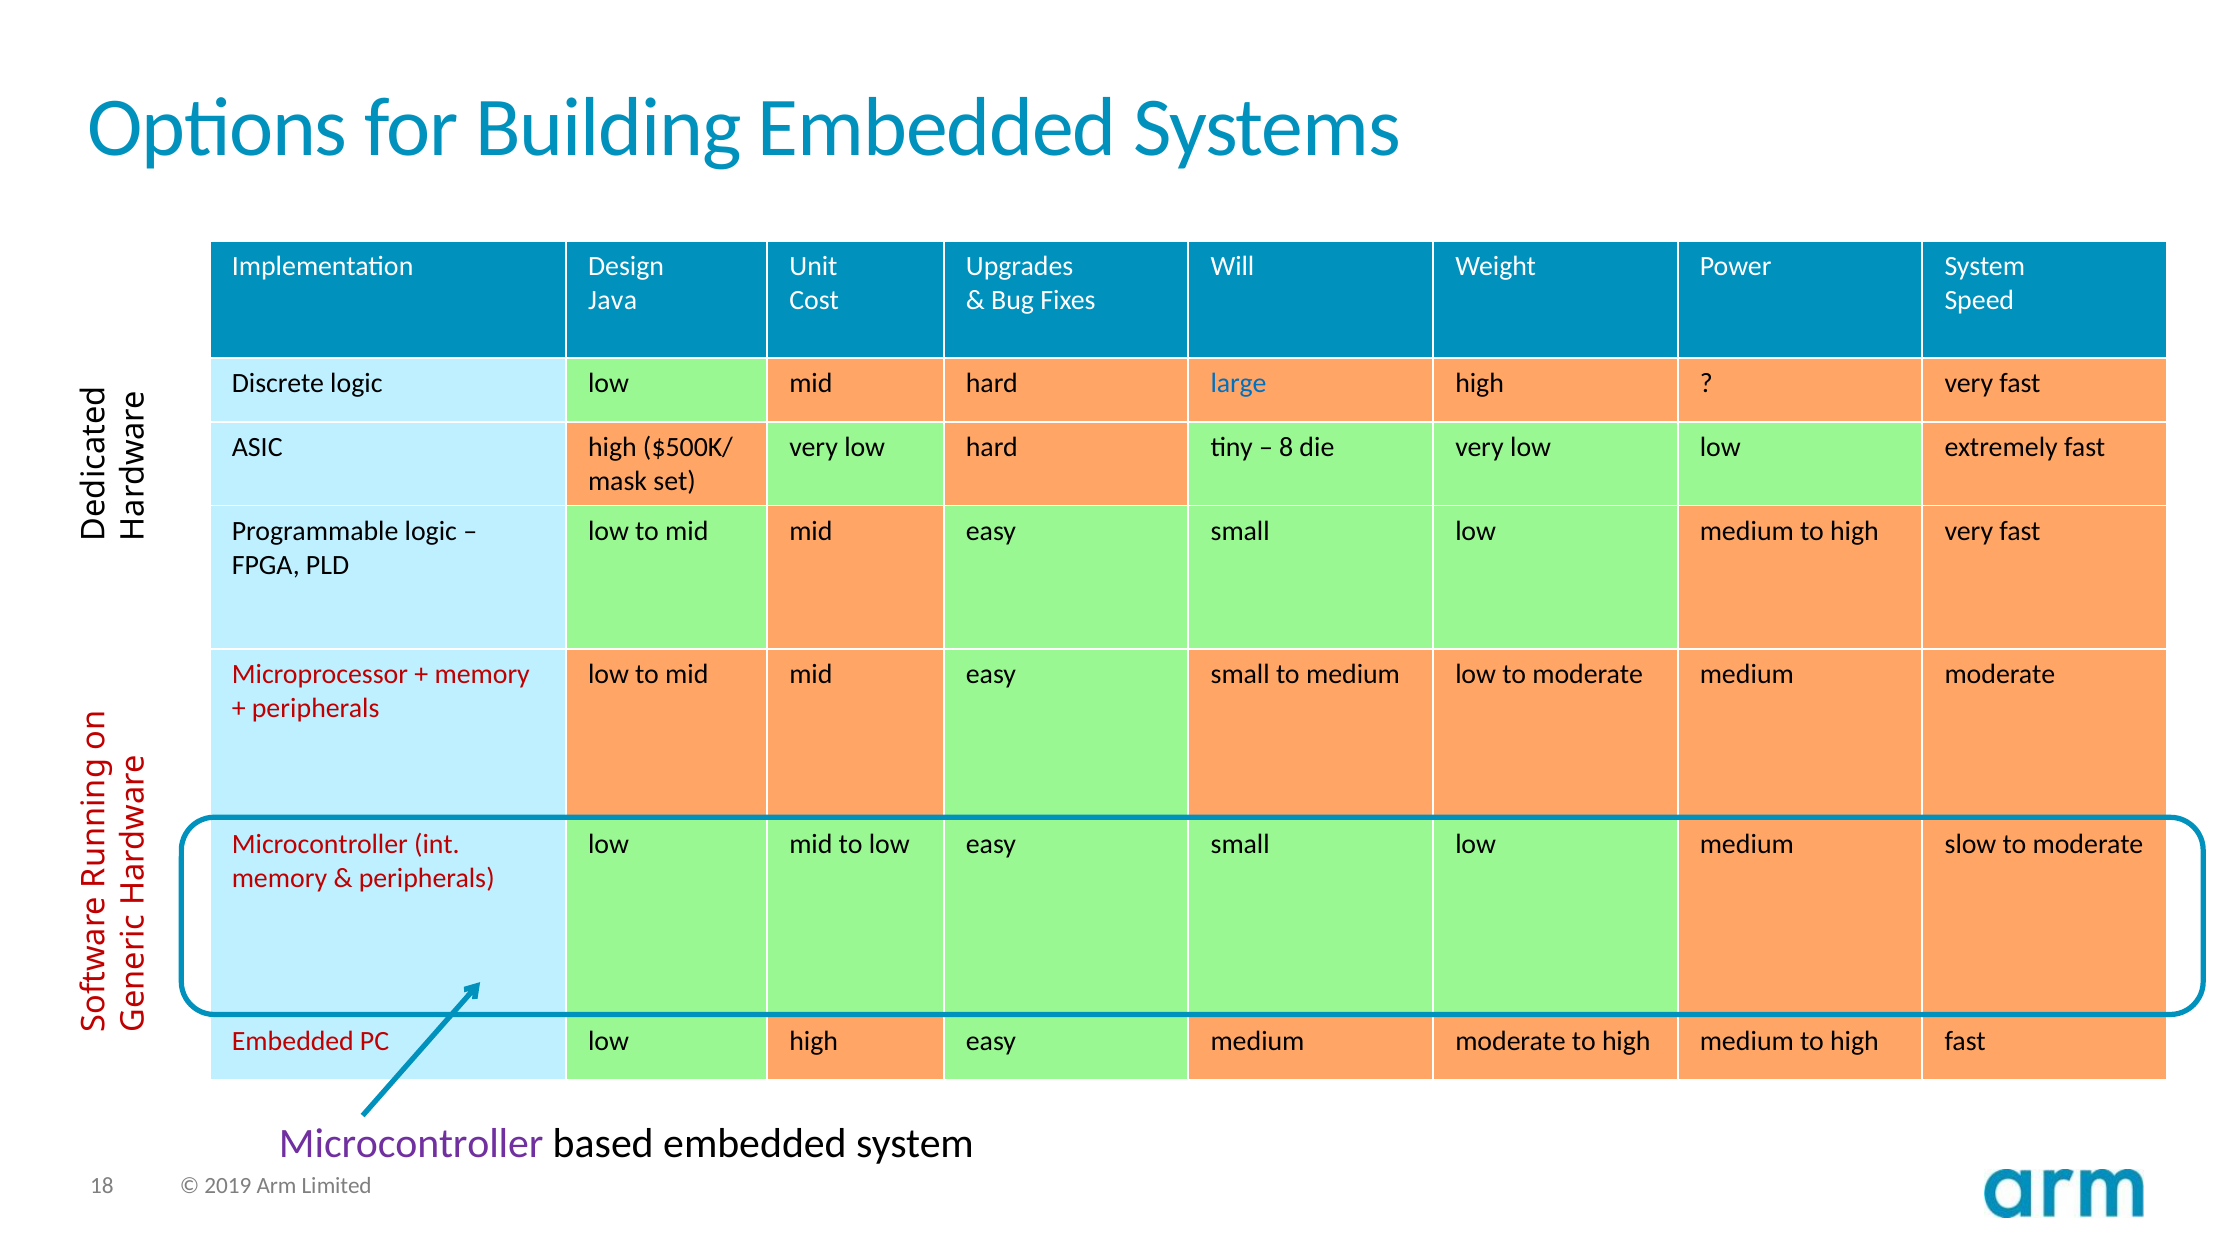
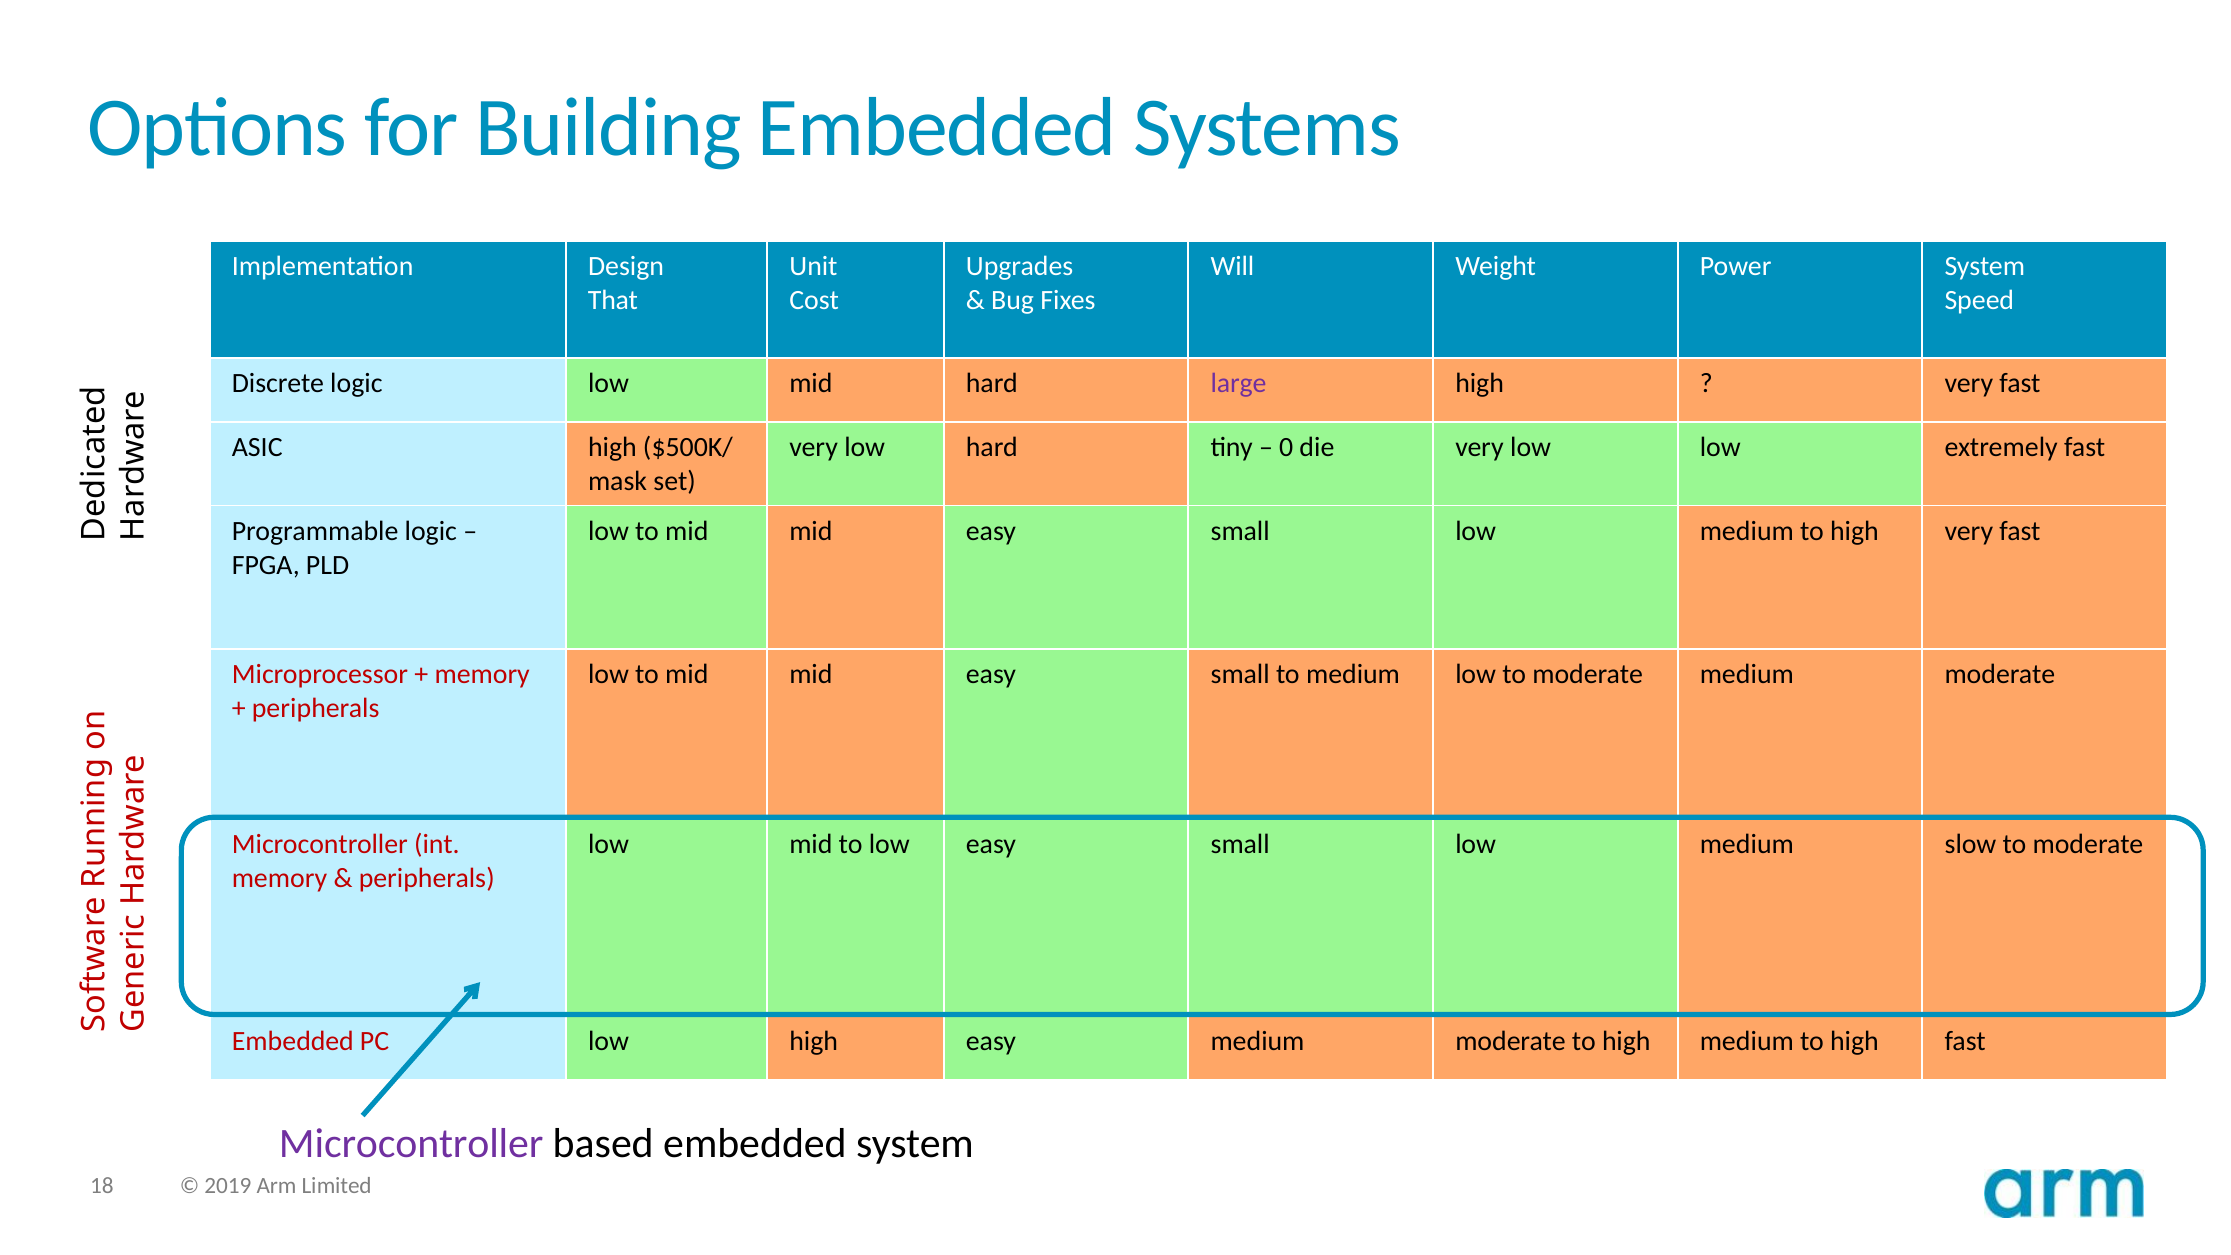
Java: Java -> That (613, 300)
large colour: blue -> purple (1239, 383)
8: 8 -> 0 (1286, 447)
